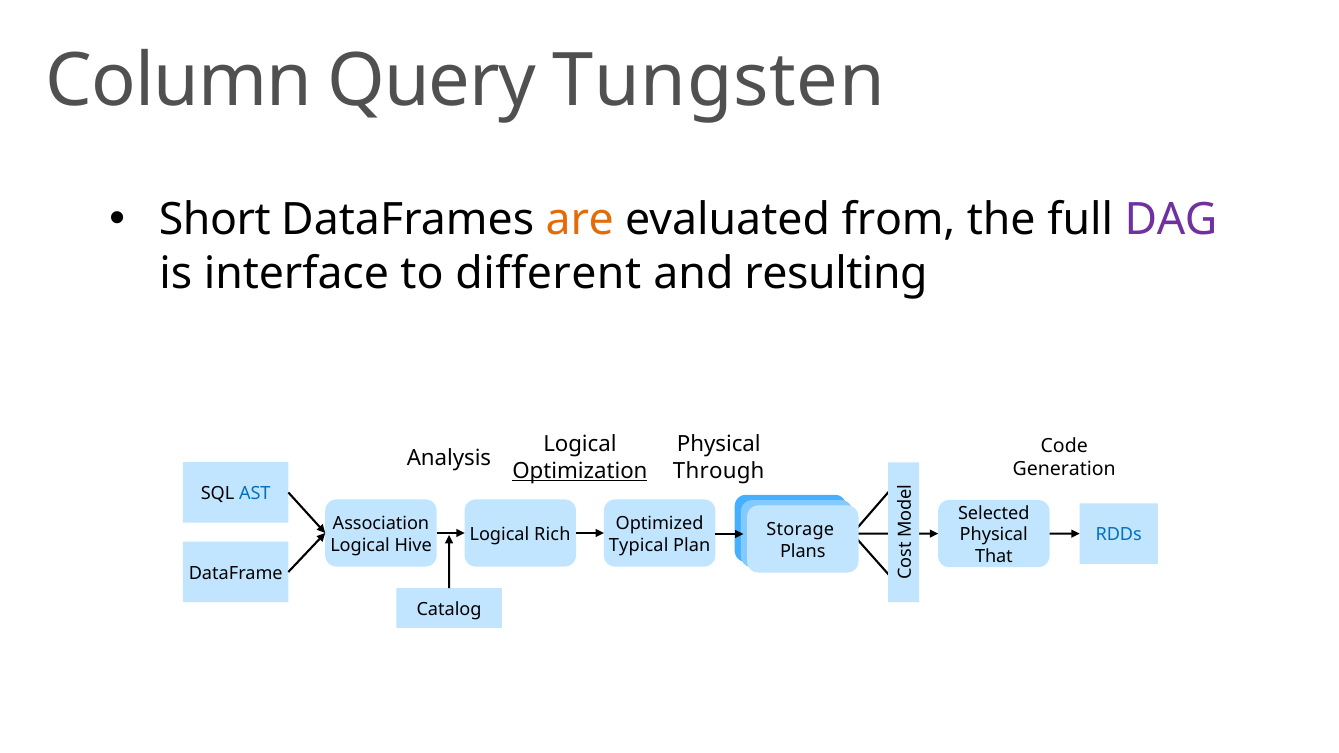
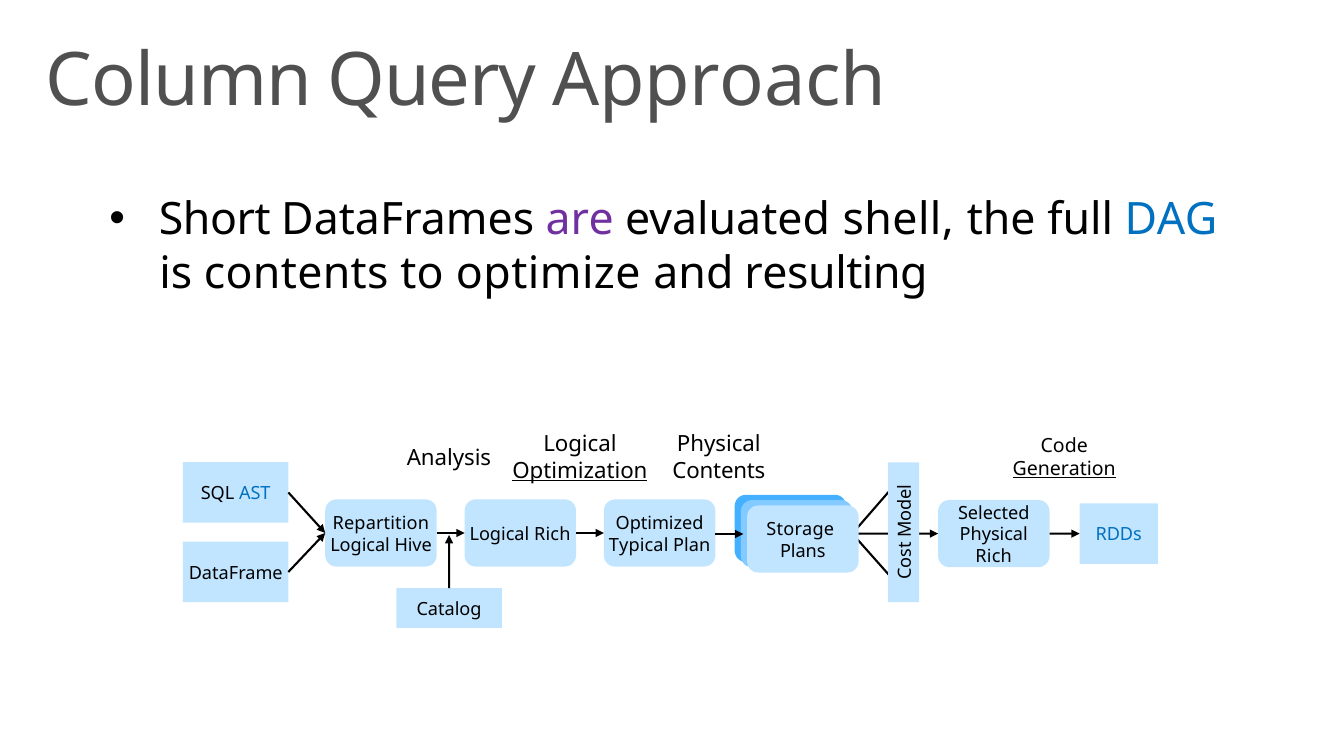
Tungsten: Tungsten -> Approach (719, 81)
are colour: orange -> purple (580, 220)
from: from -> shell (898, 220)
DAG colour: purple -> blue (1171, 220)
is interface: interface -> contents (296, 273)
different: different -> optimize (548, 273)
Generation underline: none -> present (1064, 470)
Through: Through -> Contents (719, 471)
Association: Association -> Repartition (381, 523)
That: That -> Rich (994, 557)
